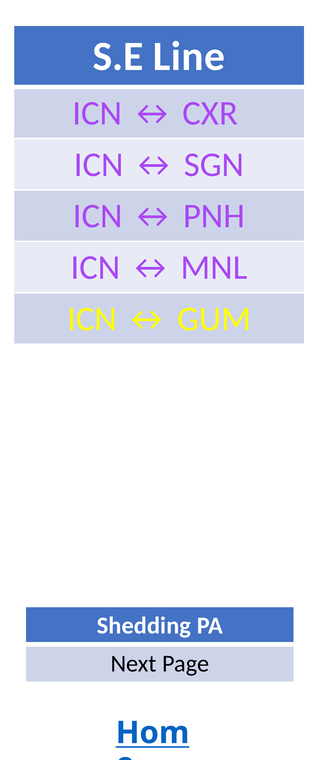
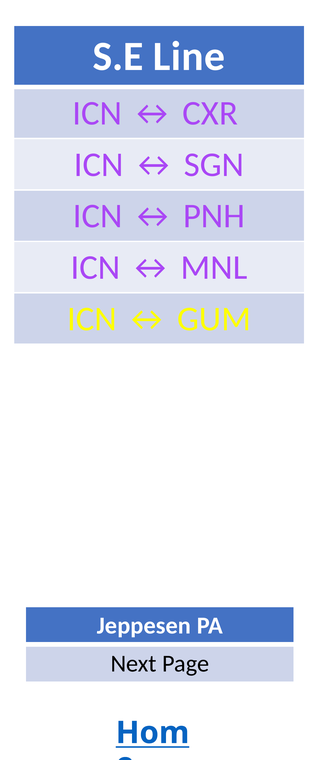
Shedding: Shedding -> Jeppesen (144, 626)
